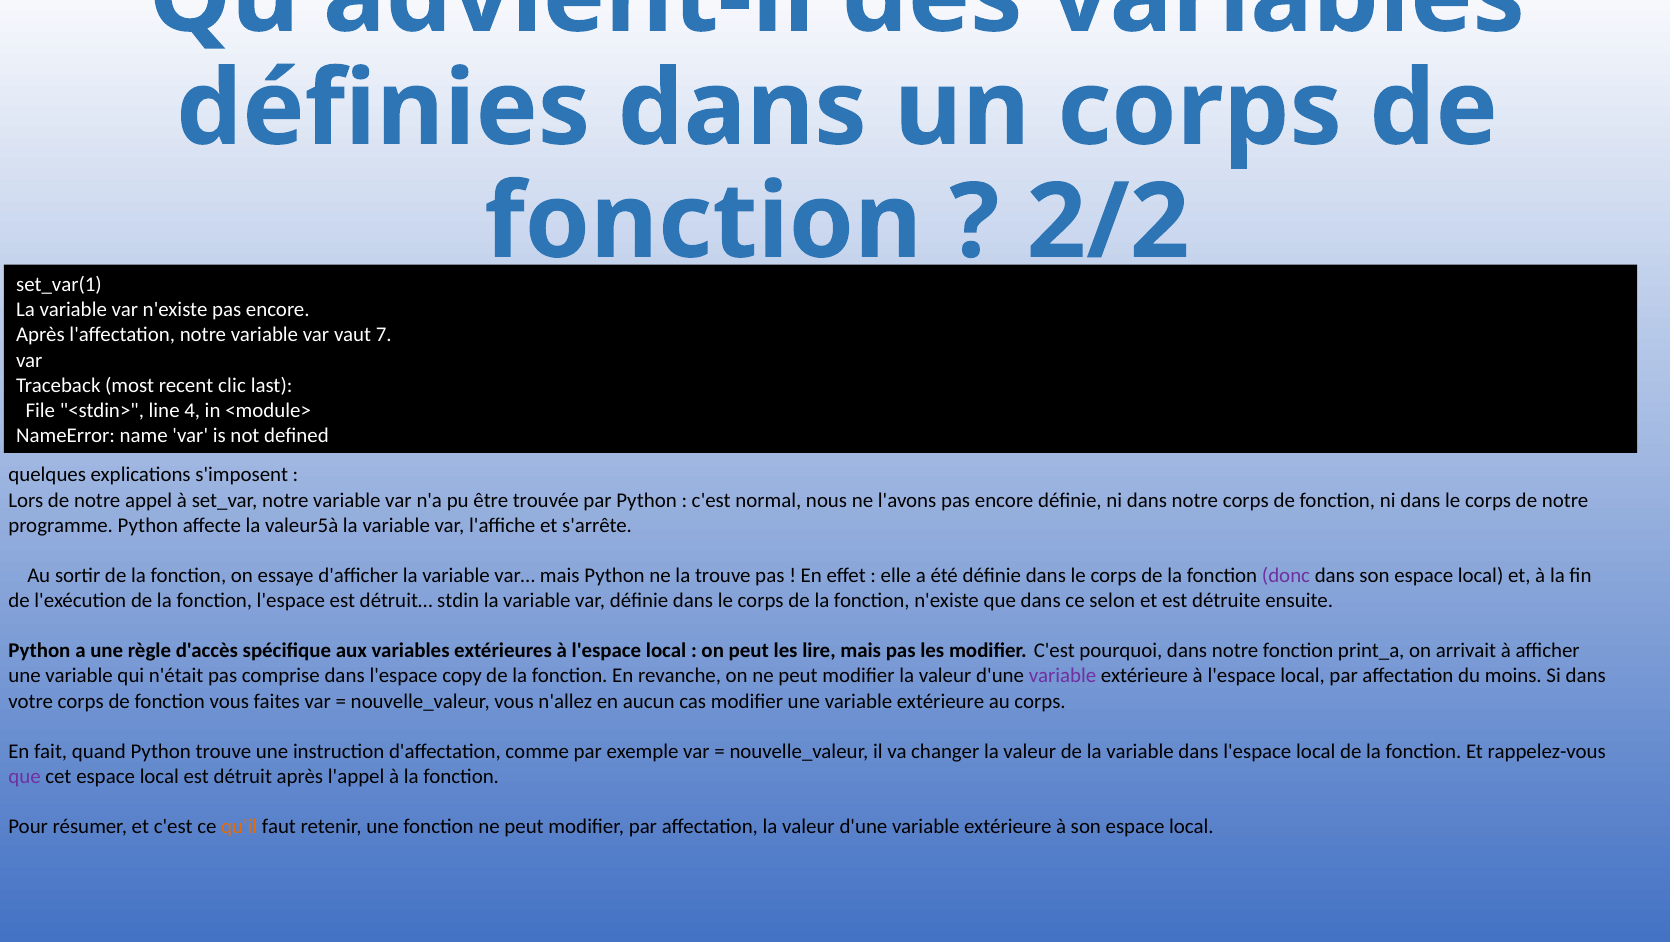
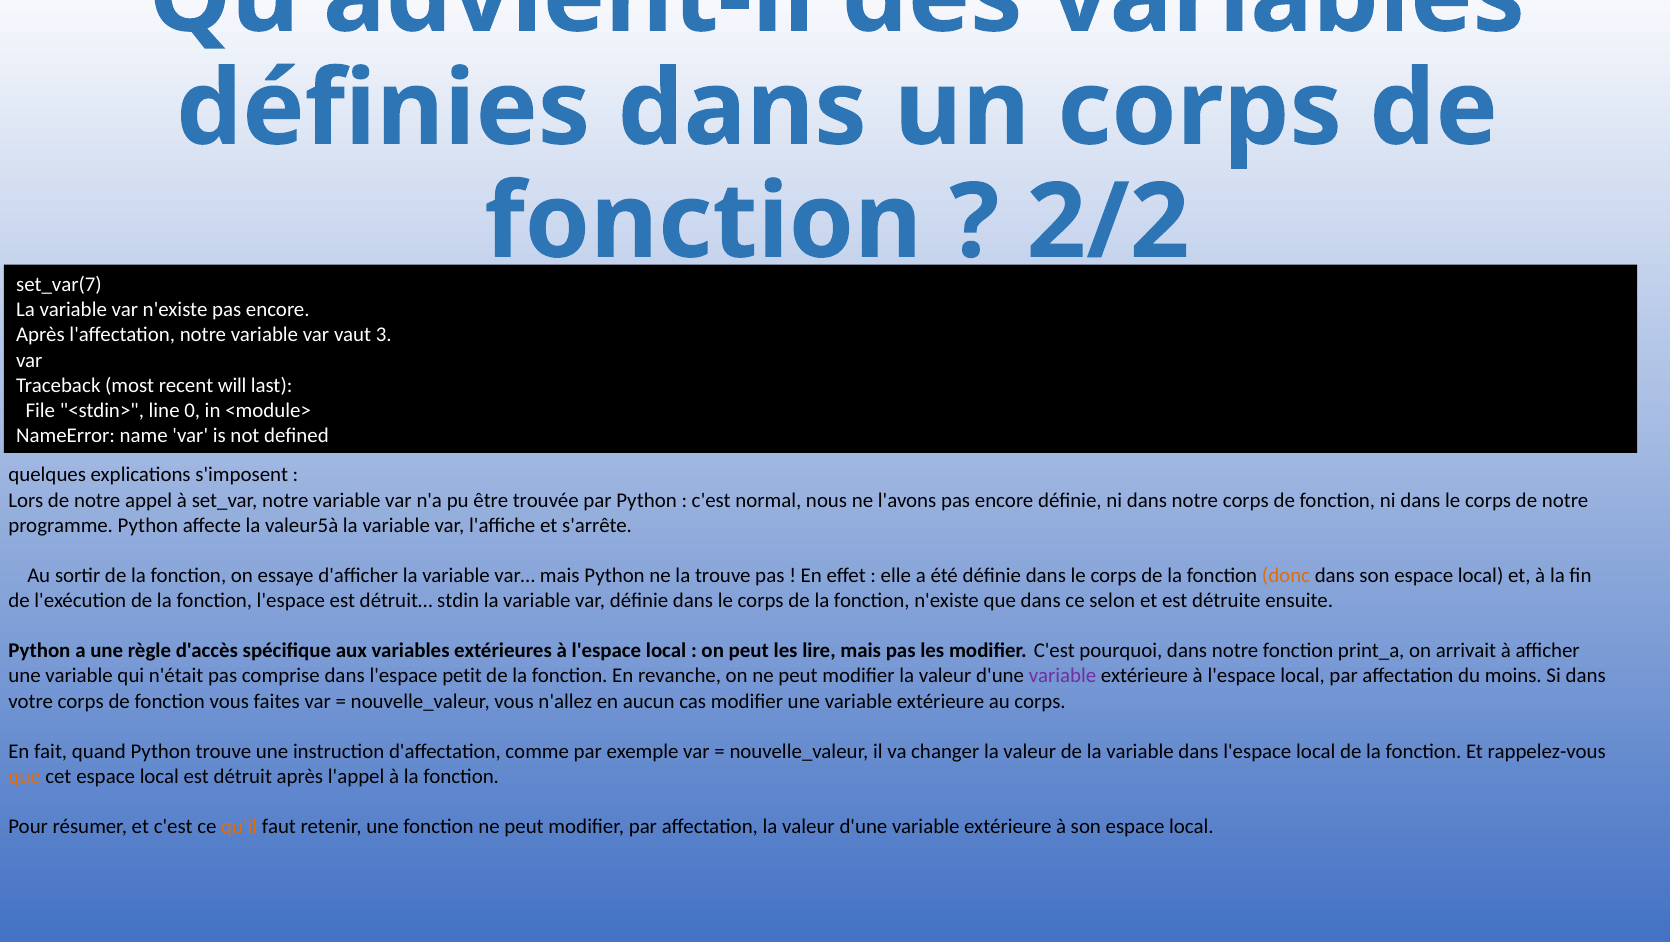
set_var(1: set_var(1 -> set_var(7 (59, 285)
7: 7 -> 3 (384, 335)
clic: clic -> will (232, 385)
4: 4 -> 0 (192, 410)
donc colour: purple -> orange (1286, 575)
copy: copy -> petit (462, 676)
que colour: purple -> orange (25, 776)
